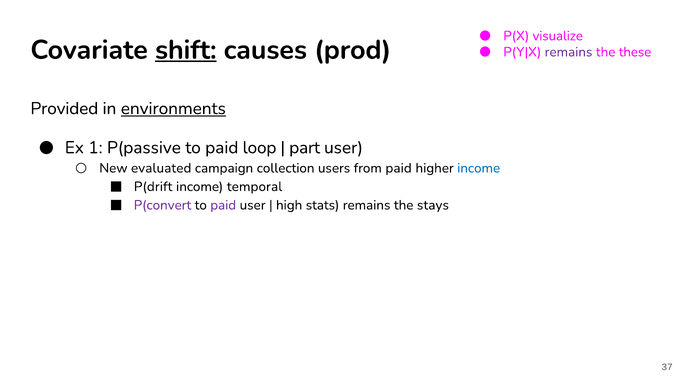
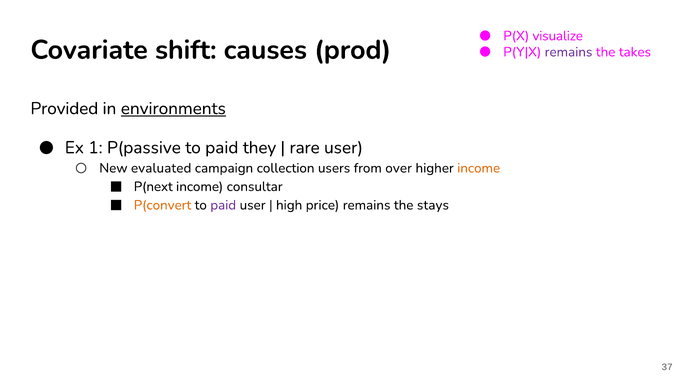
shift underline: present -> none (186, 50)
these: these -> takes (635, 52)
loop: loop -> they (260, 147)
part: part -> rare (305, 147)
from paid: paid -> over (399, 168)
income colour: blue -> orange (479, 168)
P(drift: P(drift -> P(next (153, 186)
temporal: temporal -> consultar (255, 186)
P(convert colour: purple -> orange (162, 205)
stats: stats -> price (322, 205)
